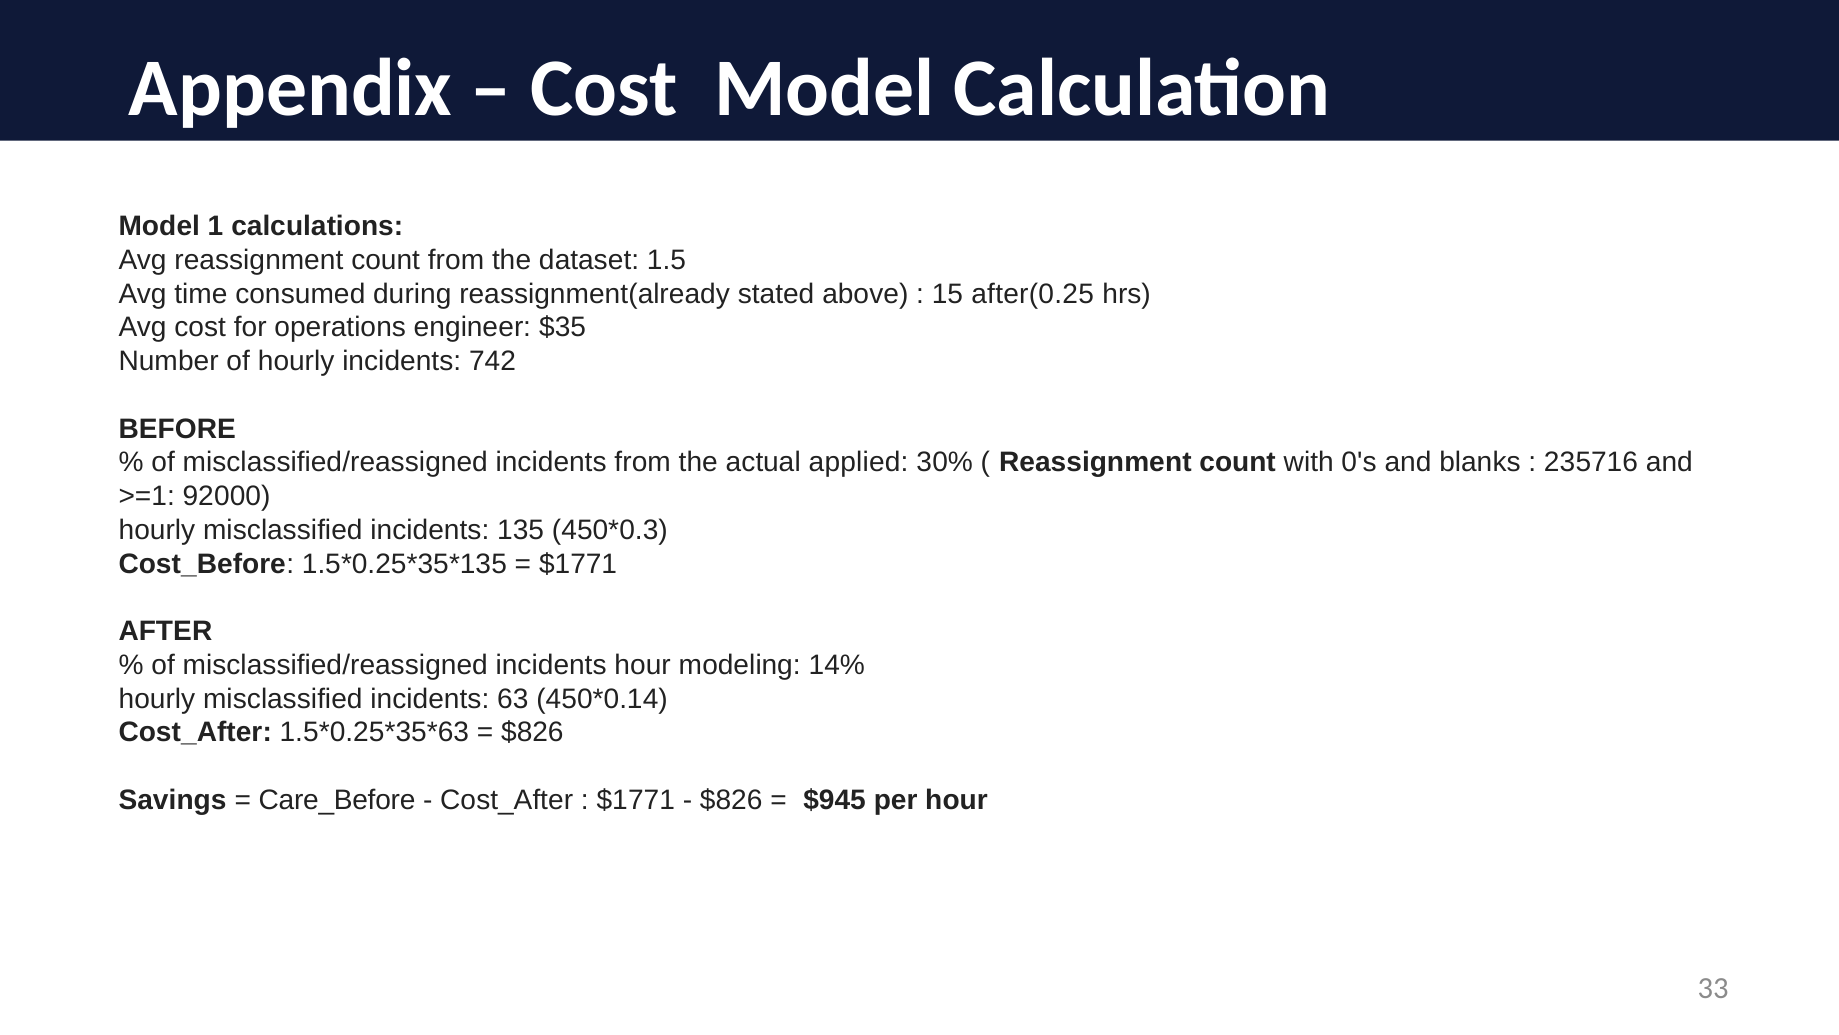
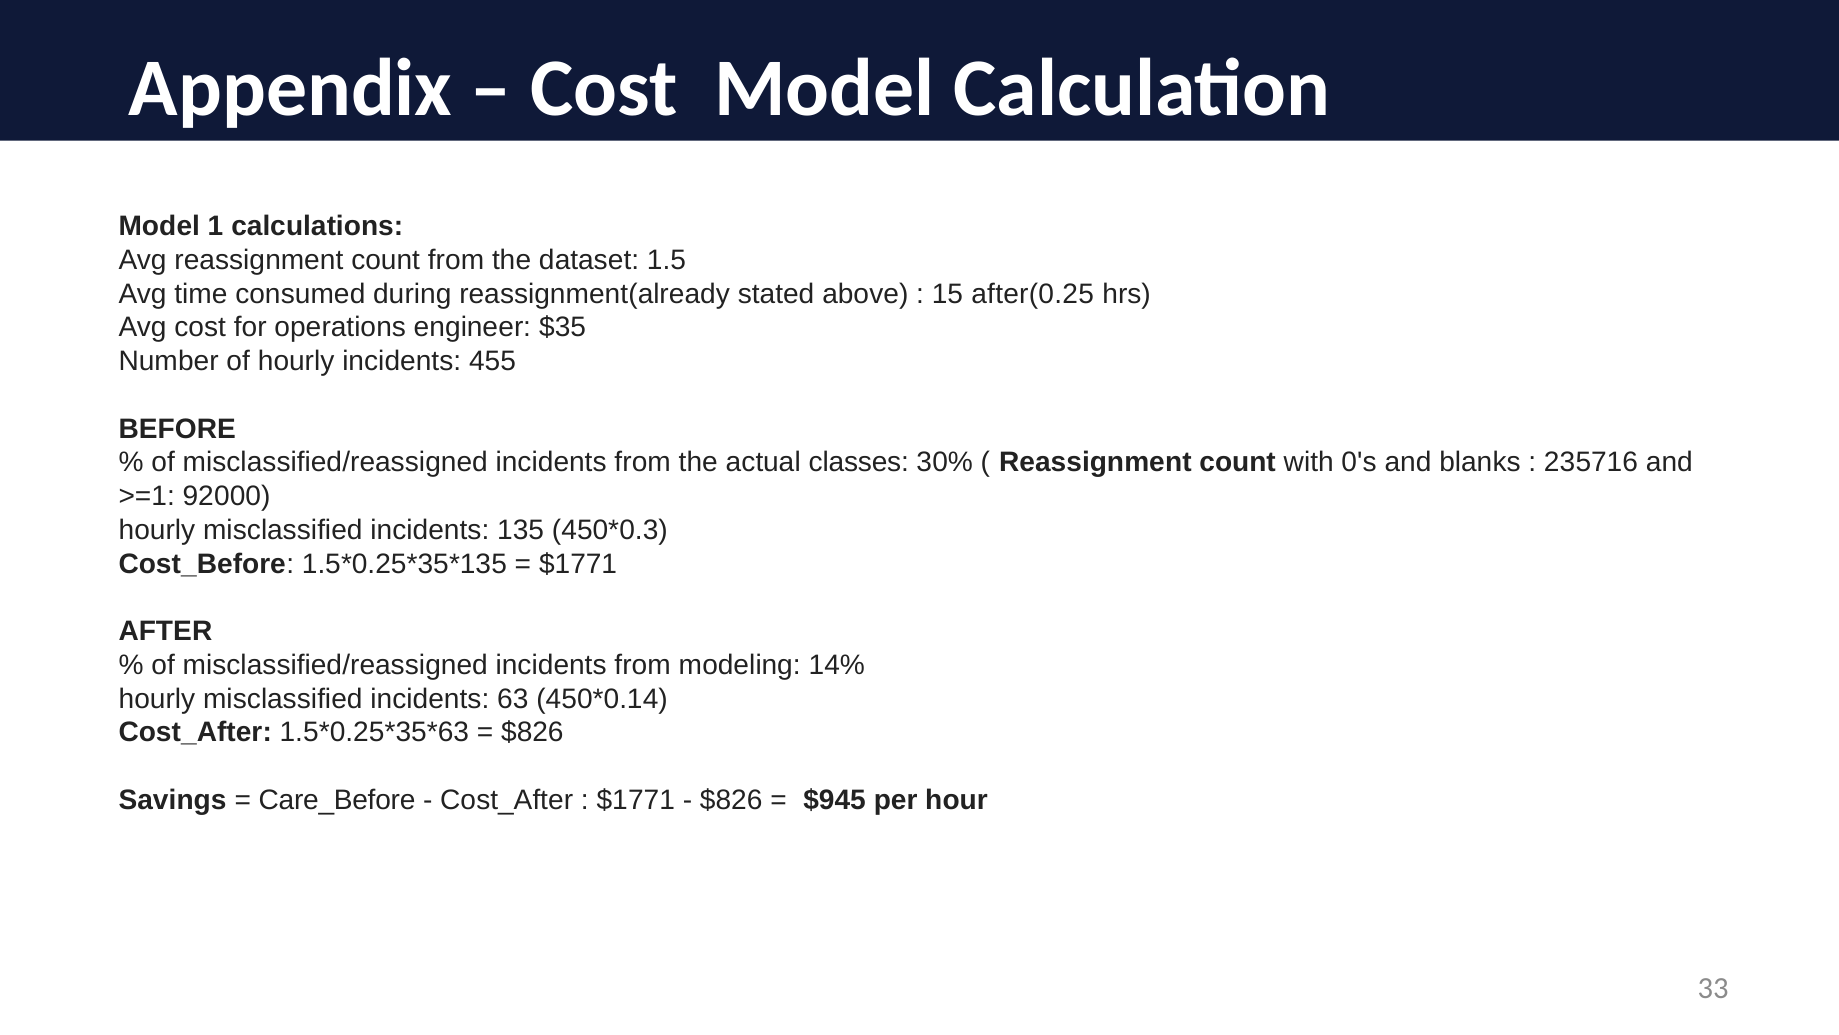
742: 742 -> 455 (492, 361)
applied: applied -> classes (859, 462)
hour: hour -> from (643, 665)
